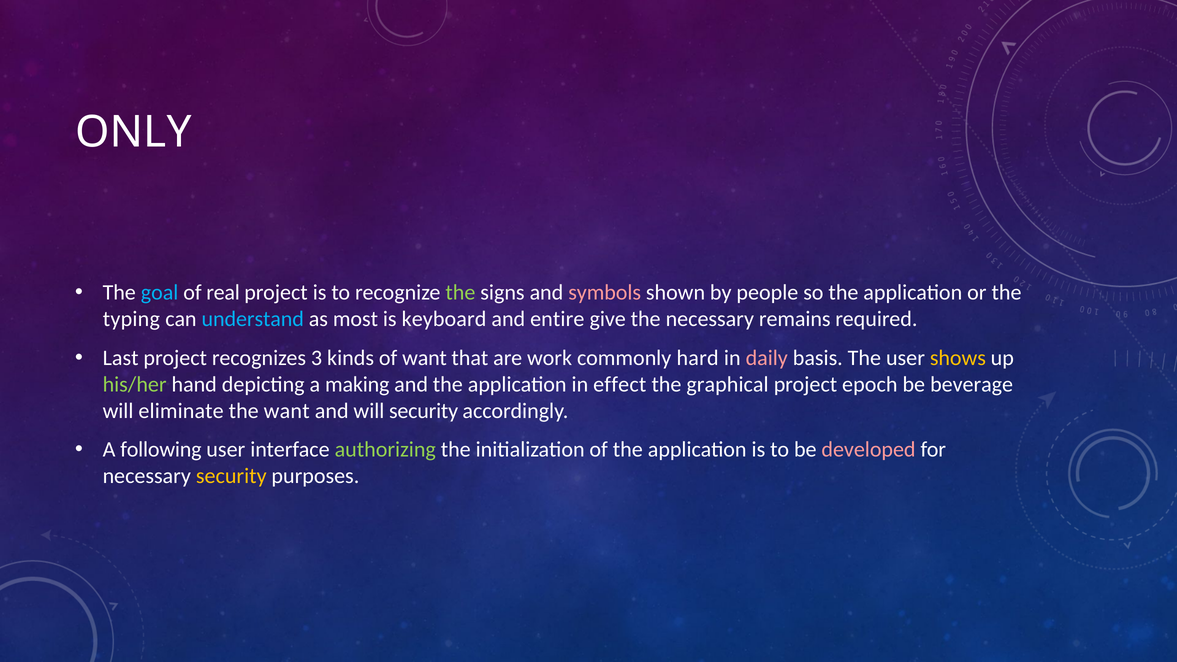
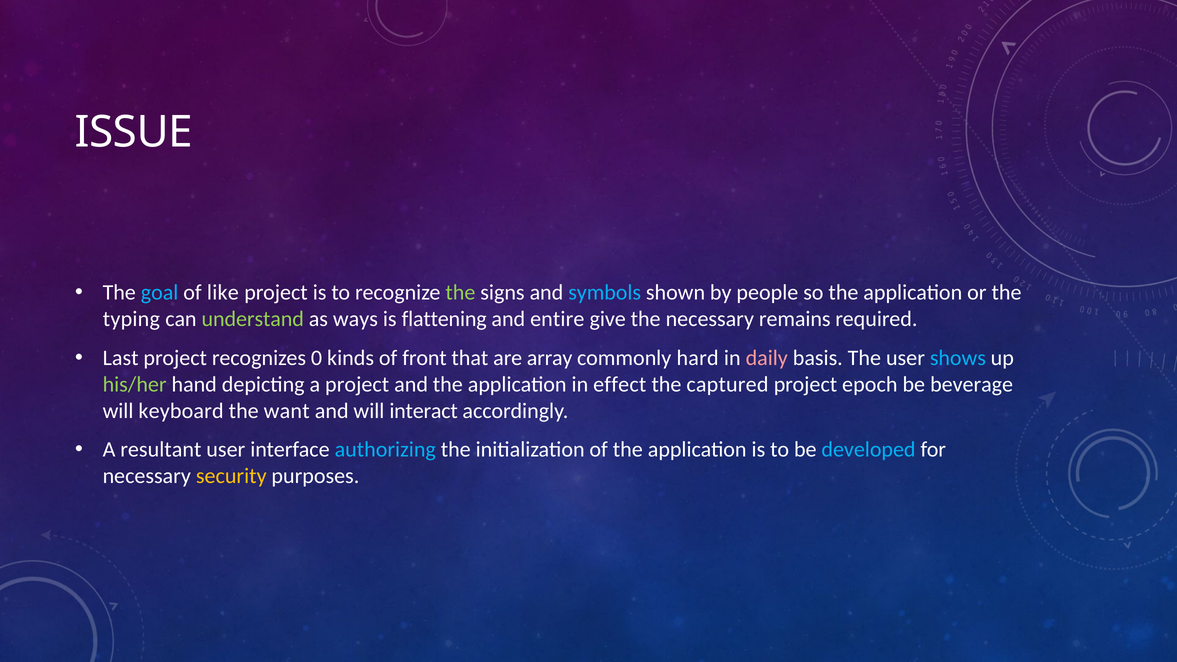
ONLY: ONLY -> ISSUE (134, 132)
real: real -> like (223, 293)
symbols colour: pink -> light blue (605, 293)
understand colour: light blue -> light green (253, 319)
most: most -> ways (355, 319)
keyboard: keyboard -> flattening (444, 319)
3: 3 -> 0 (316, 358)
of want: want -> front (425, 358)
work: work -> array (550, 358)
shows colour: yellow -> light blue (958, 358)
a making: making -> project (357, 384)
graphical: graphical -> captured (727, 384)
eliminate: eliminate -> keyboard (181, 411)
will security: security -> interact (424, 411)
following: following -> resultant (161, 450)
authorizing colour: light green -> light blue (385, 450)
developed colour: pink -> light blue (869, 450)
